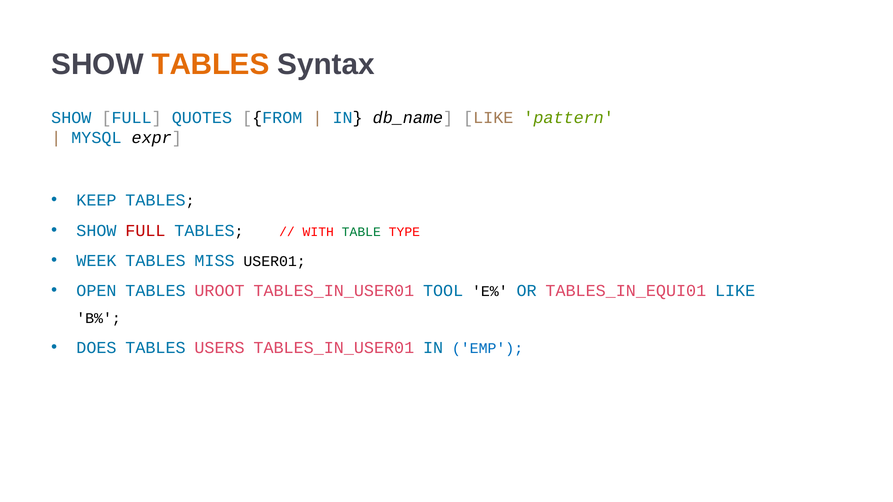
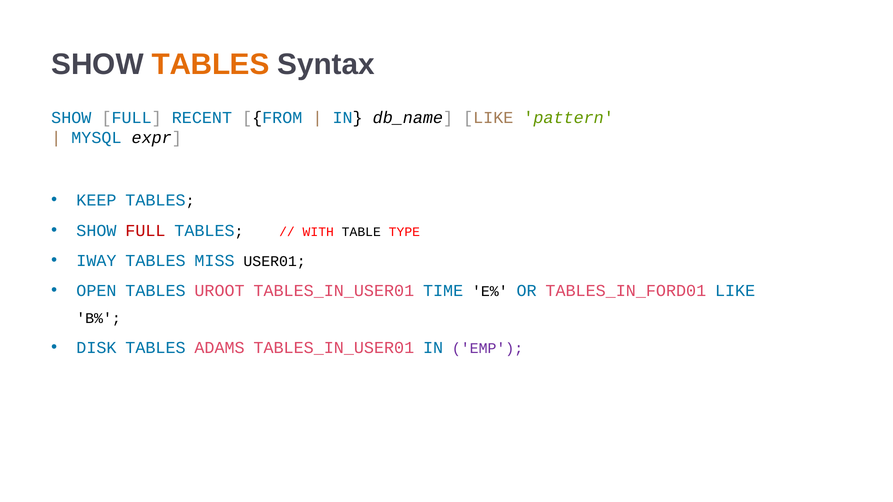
QUOTES: QUOTES -> RECENT (202, 118)
TABLE colour: green -> black (361, 232)
WEEK: WEEK -> IWAY (96, 261)
TOOL: TOOL -> TIME (443, 291)
TABLES_IN_EQUI01: TABLES_IN_EQUI01 -> TABLES_IN_FORD01 (626, 291)
DOES: DOES -> DISK (96, 348)
USERS: USERS -> ADAMS (220, 348)
EMP colour: blue -> purple (488, 348)
